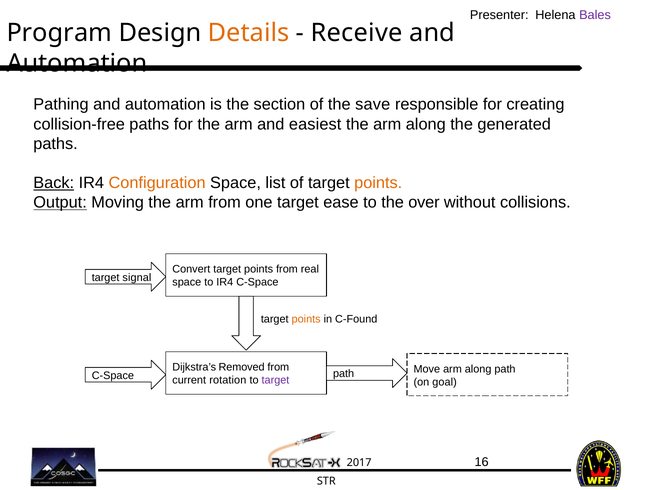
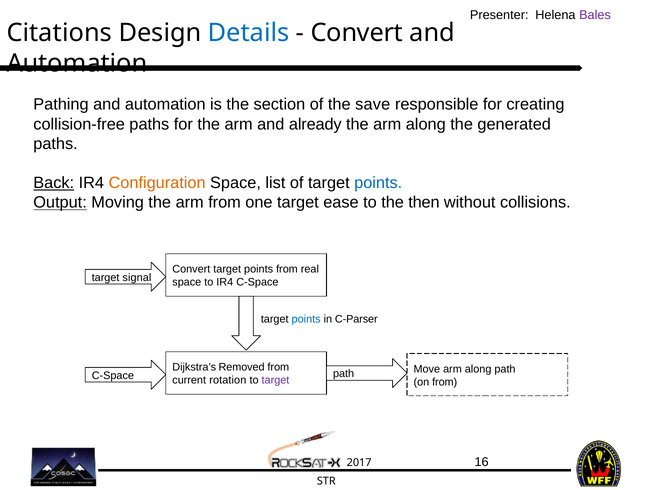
Program: Program -> Citations (59, 33)
Details colour: orange -> blue (249, 33)
Receive: Receive -> Convert (357, 33)
easiest: easiest -> already (315, 124)
points colour: orange -> blue (378, 183)
over: over -> then (424, 202)
points colour: orange -> blue (306, 319)
C-Found: C-Found -> C-Parser (356, 319)
on goal: goal -> from (445, 382)
